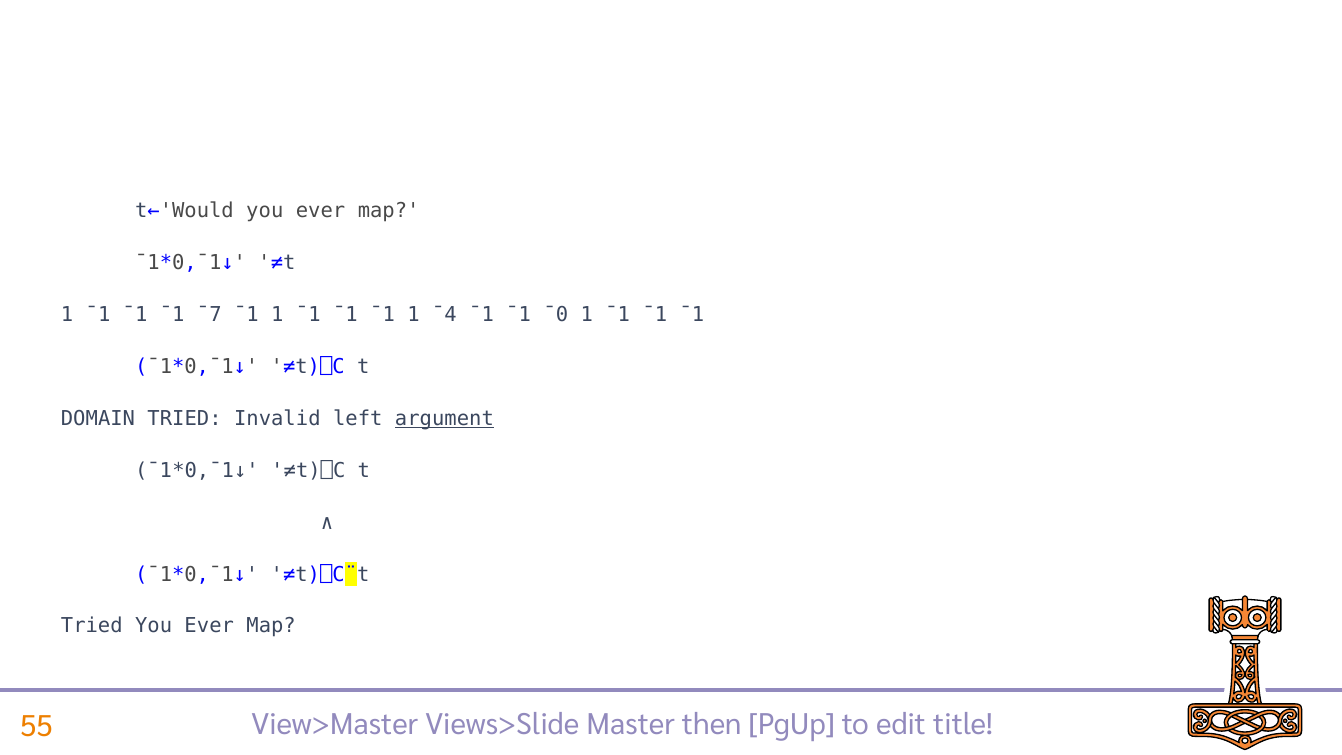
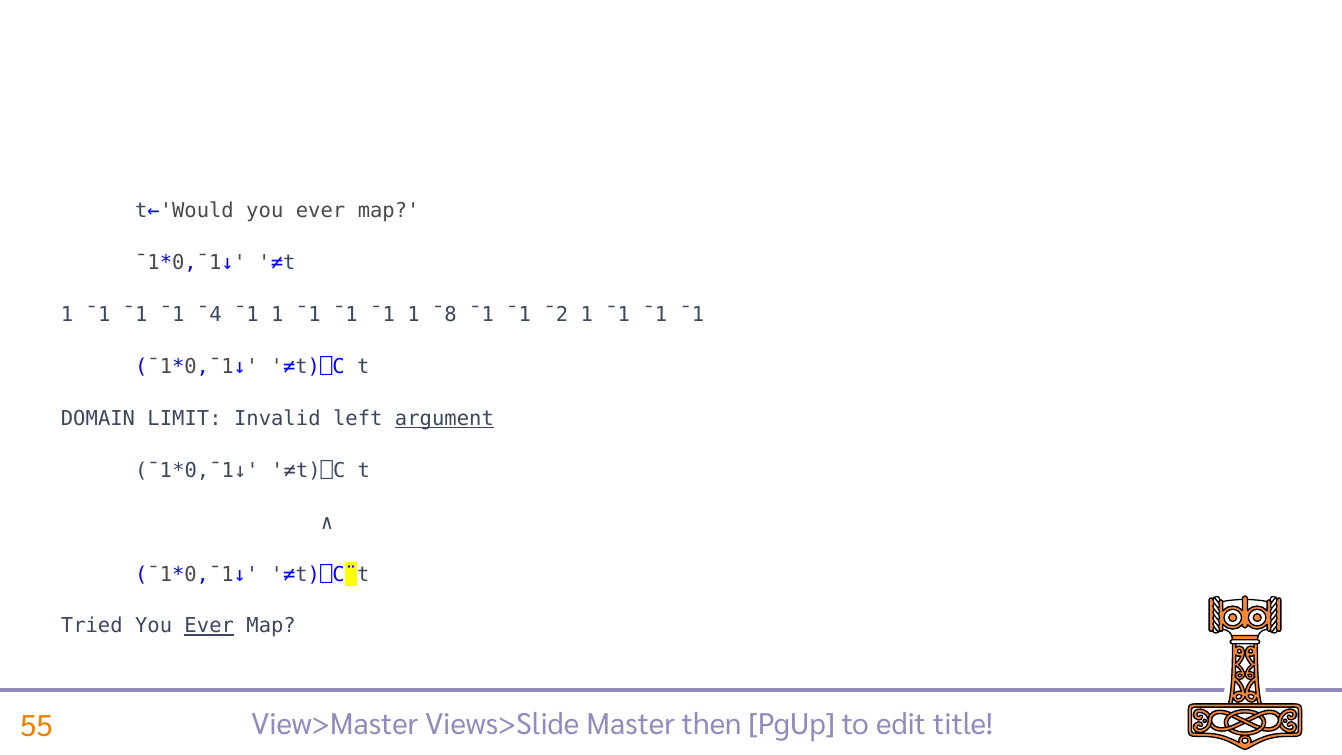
¯7: ¯7 -> ¯4 (209, 315)
¯4: ¯4 -> ¯8 (444, 315)
¯0: ¯0 -> ¯2 (556, 315)
DOMAIN TRIED: TRIED -> LIMIT (184, 419)
Ever underline: none -> present (209, 626)
